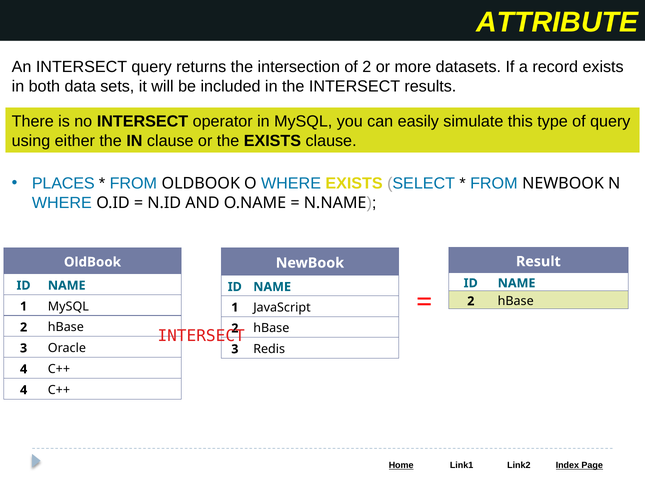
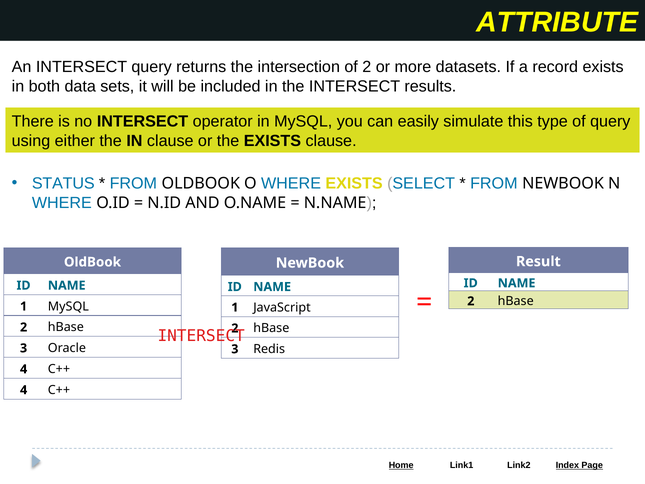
PLACES: PLACES -> STATUS (63, 183)
